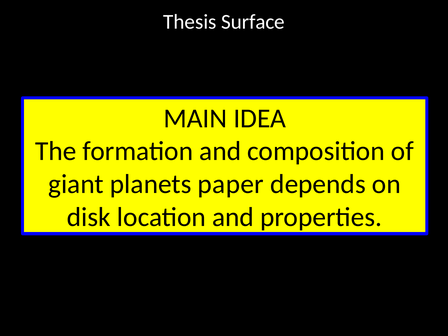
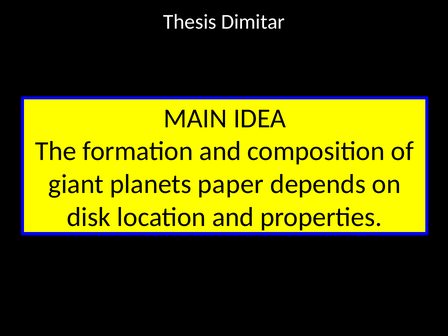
Surface: Surface -> Dimitar (253, 22)
